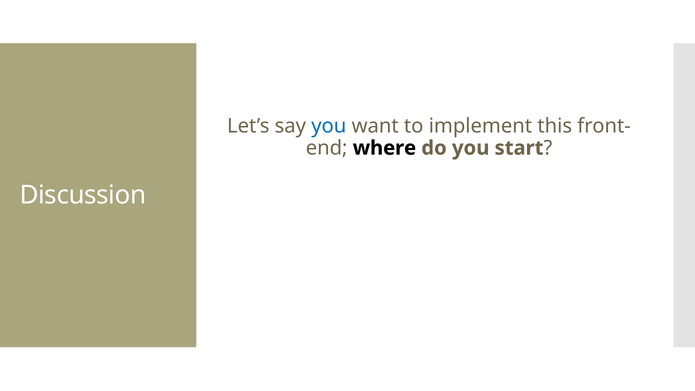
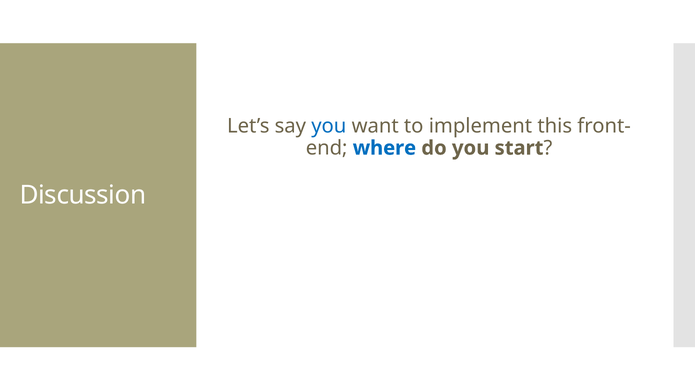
where colour: black -> blue (384, 148)
